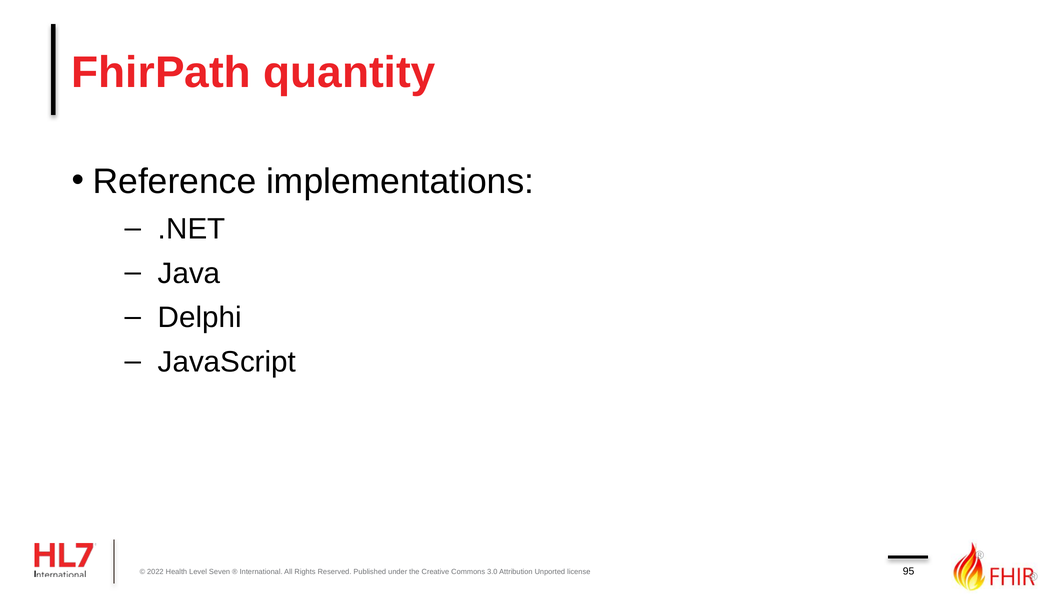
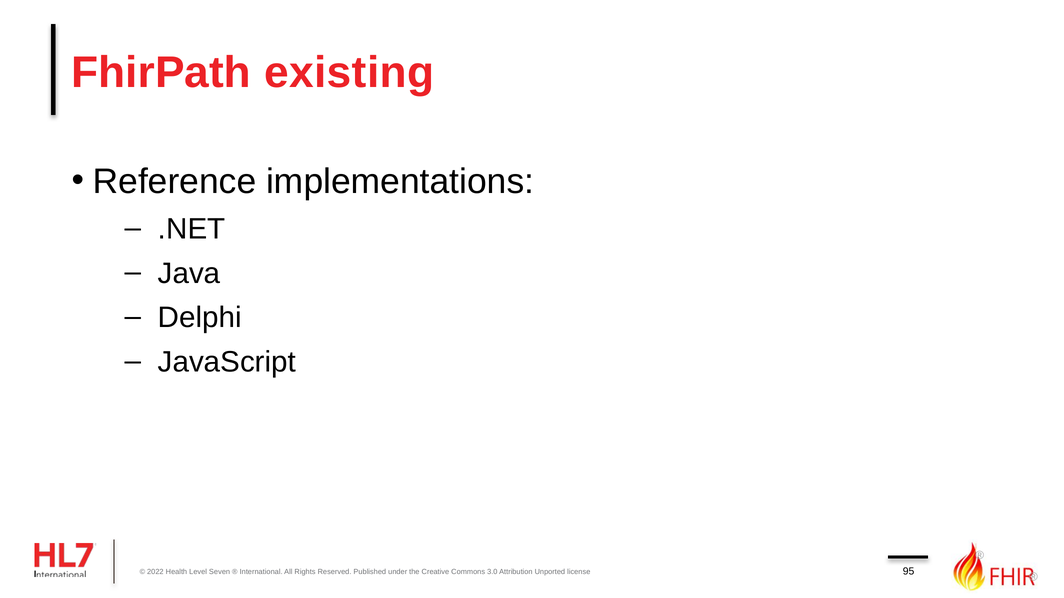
quantity: quantity -> existing (349, 73)
